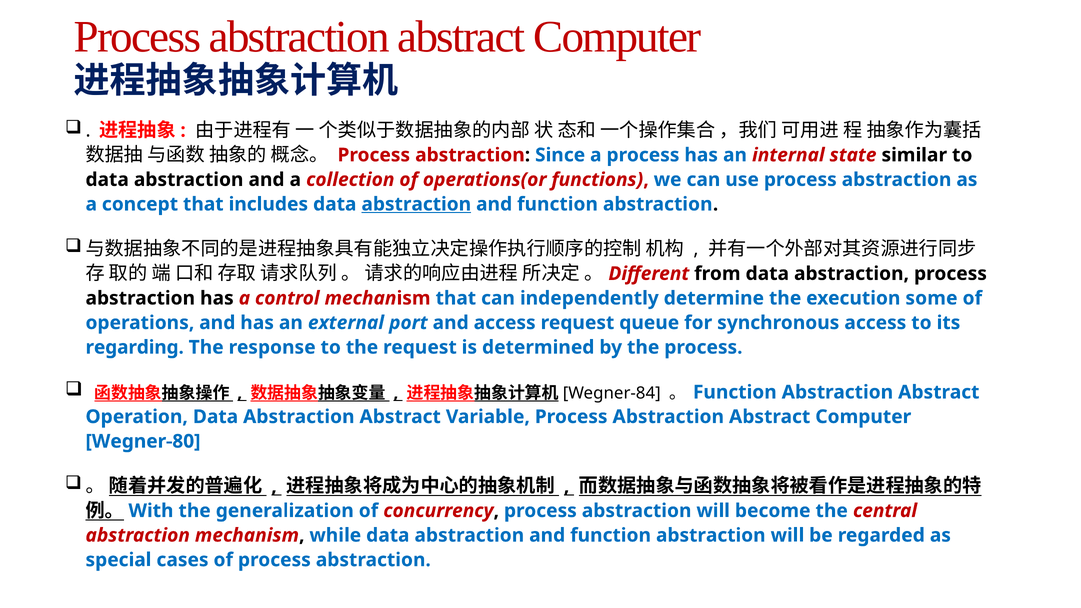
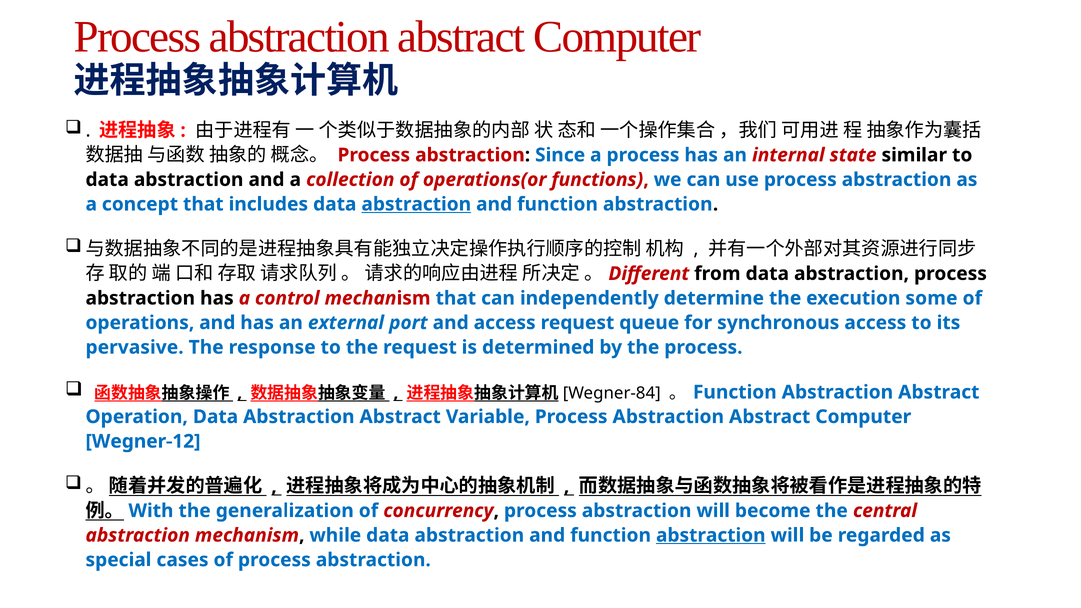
regarding: regarding -> pervasive (135, 347)
Wegner-80: Wegner-80 -> Wegner-12 (143, 441)
abstraction underline: none -> present (711, 535)
